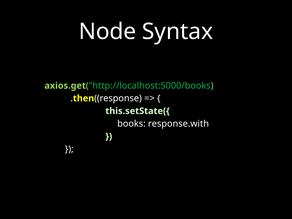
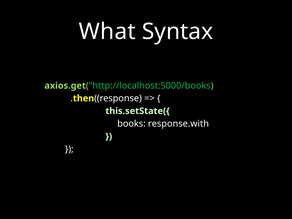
Node: Node -> What (107, 32)
